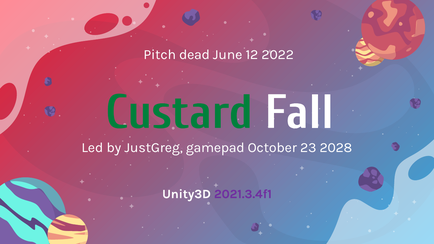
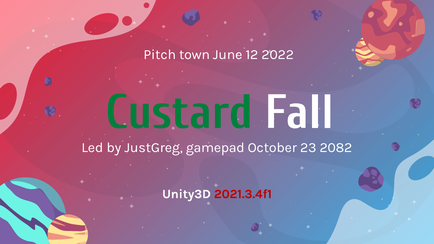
dead: dead -> town (194, 55)
2028: 2028 -> 2082 (336, 148)
2021.3.4f1 colour: purple -> red (243, 194)
